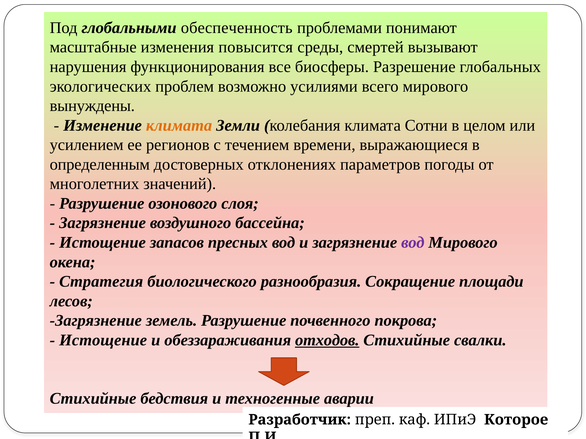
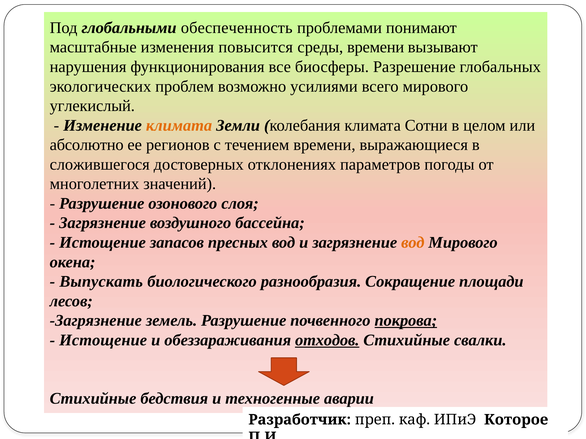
среды смертей: смертей -> времени (376, 47)
вынуждены: вынуждены -> углекислый (92, 106)
усилением: усилением -> абсолютно (87, 145)
определенным: определенным -> сложившегося (100, 165)
вод colour: purple -> orange (413, 243)
Стратегия: Стратегия -> Выпускать (101, 282)
покрова underline: none -> present (406, 321)
